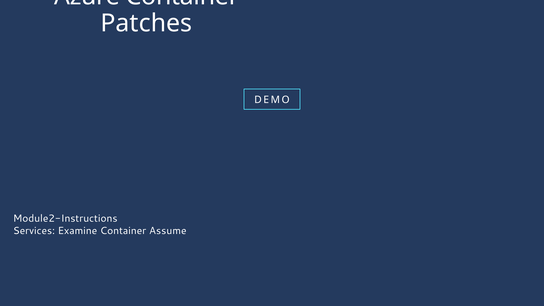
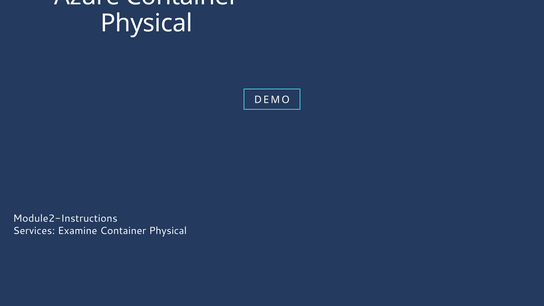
Patches: Patches -> Physical (146, 23)
Examine Container Assume: Assume -> Physical (168, 231)
